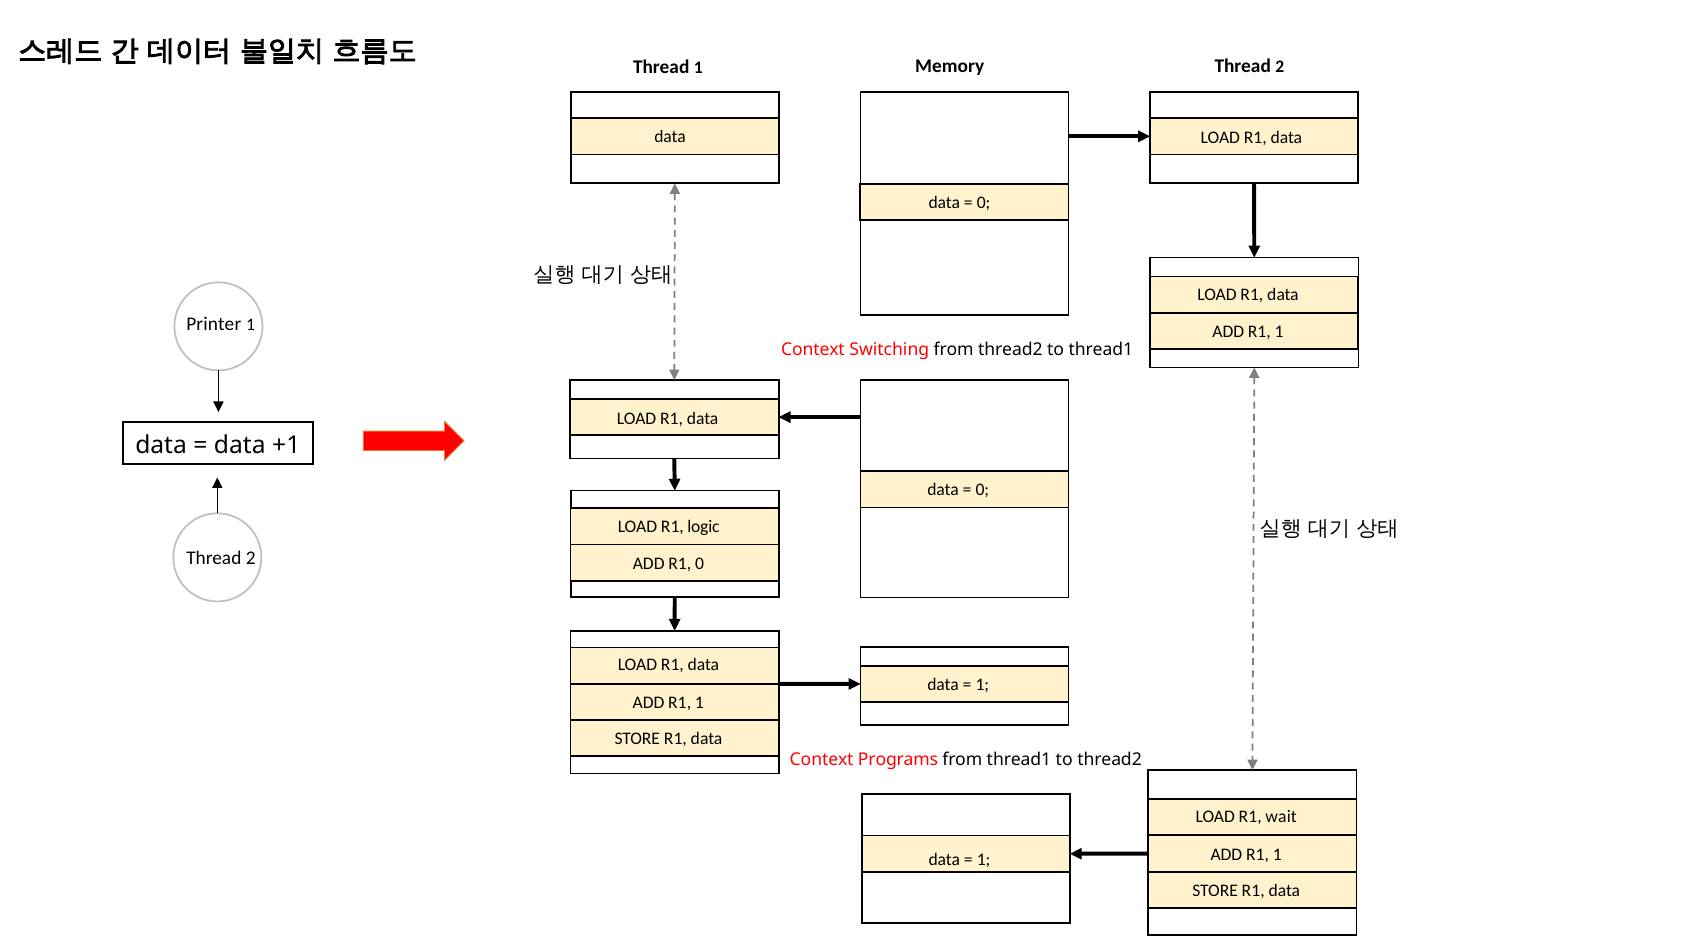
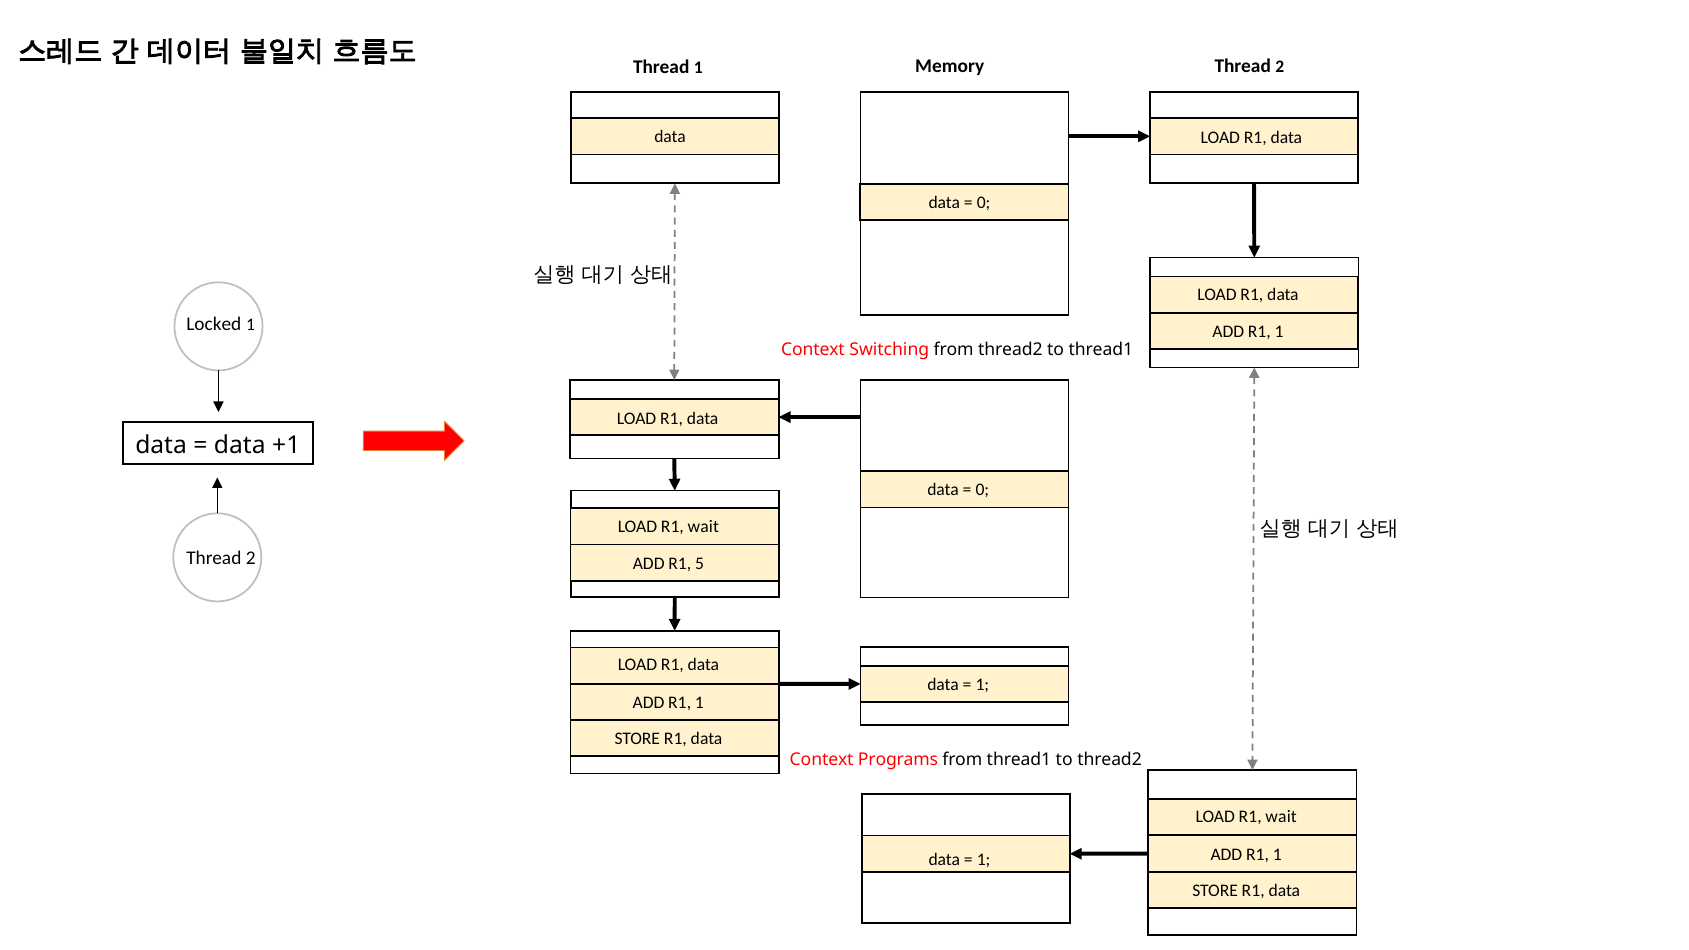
Printer: Printer -> Locked (214, 325)
logic: logic -> wait (703, 527)
R1 0: 0 -> 5 (700, 563)
